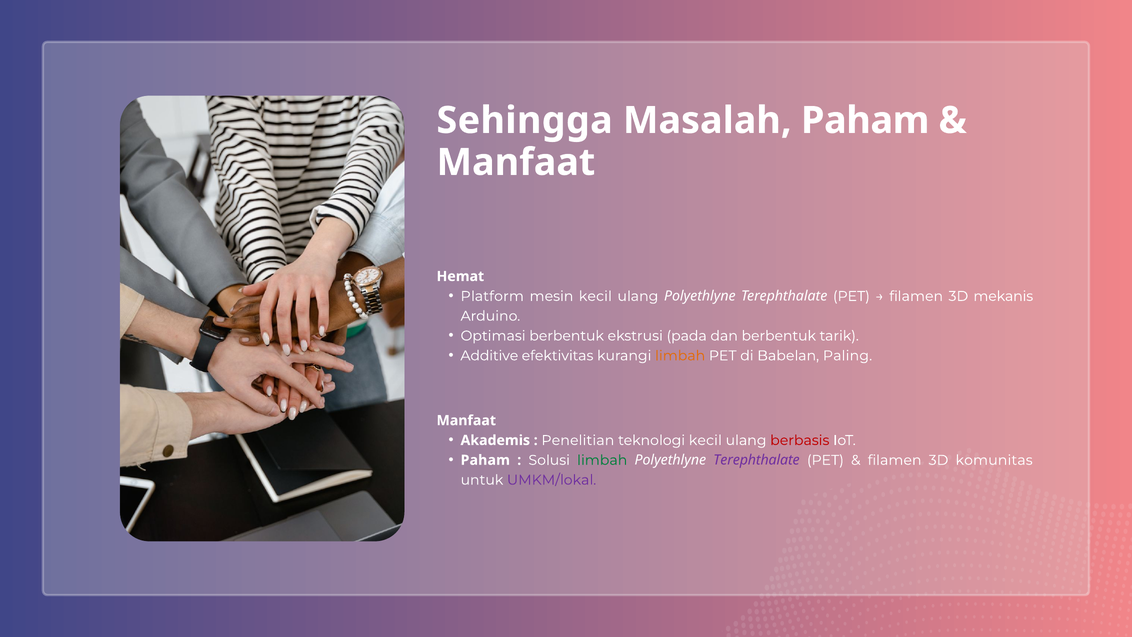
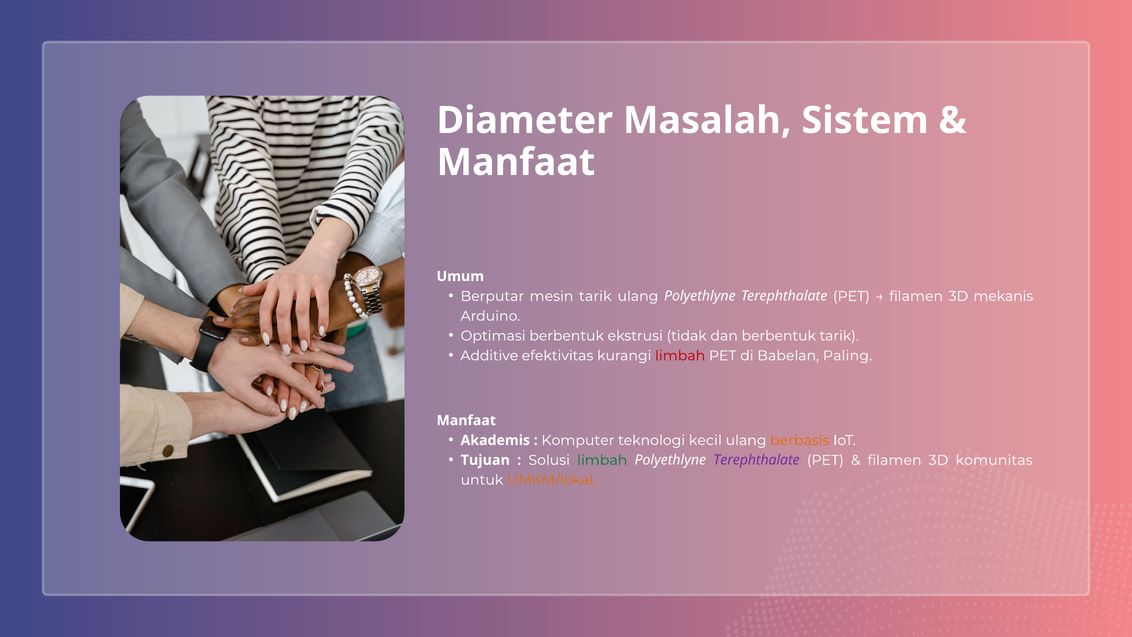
Sehingga: Sehingga -> Diameter (525, 120)
Masalah Paham: Paham -> Sistem (865, 120)
Hemat: Hemat -> Umum (460, 276)
Platform: Platform -> Berputar (492, 296)
mesin kecil: kecil -> tarik (595, 296)
pada: pada -> tidak (687, 336)
limbah colour: orange -> red (680, 356)
Penelitian: Penelitian -> Komputer (578, 440)
berbasis colour: red -> orange (800, 440)
Paham: Paham -> Tujuan (485, 460)
UMKM/lokal colour: purple -> orange (552, 480)
